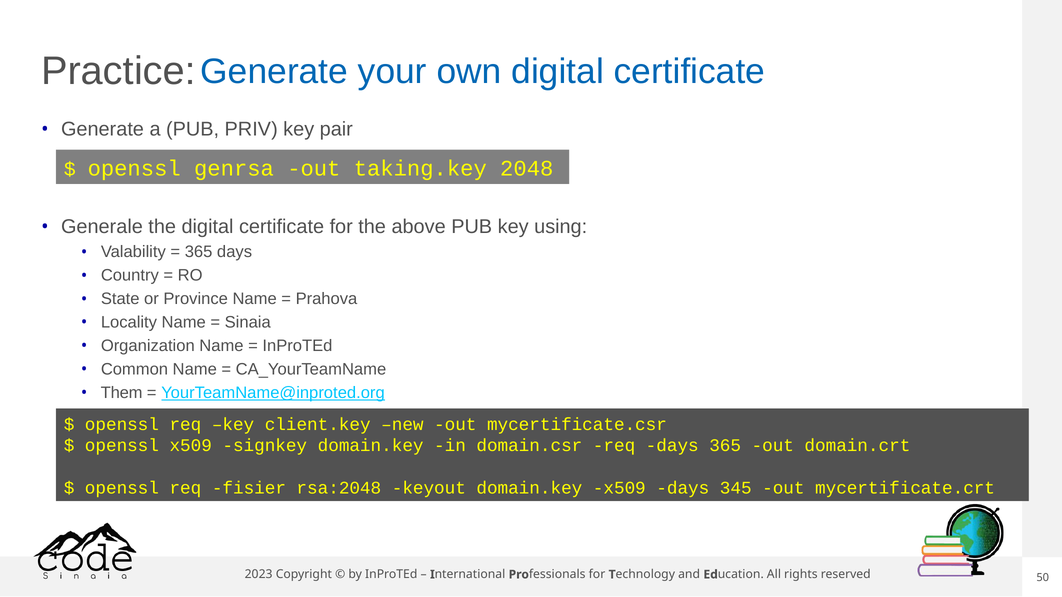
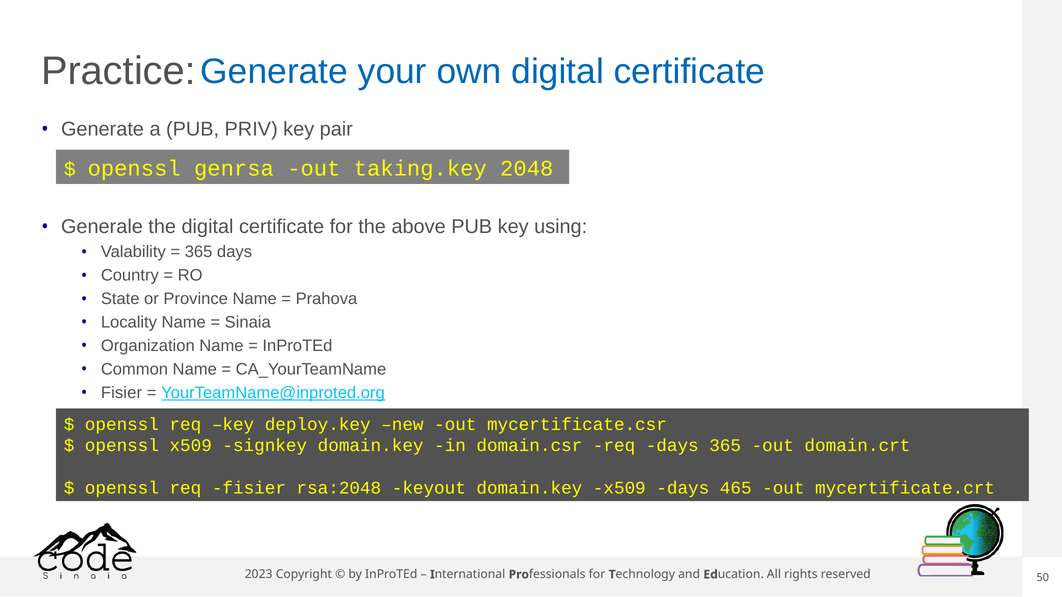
Them: Them -> Fisier (121, 393)
client.key: client.key -> deploy.key (318, 424)
345: 345 -> 465 (736, 488)
